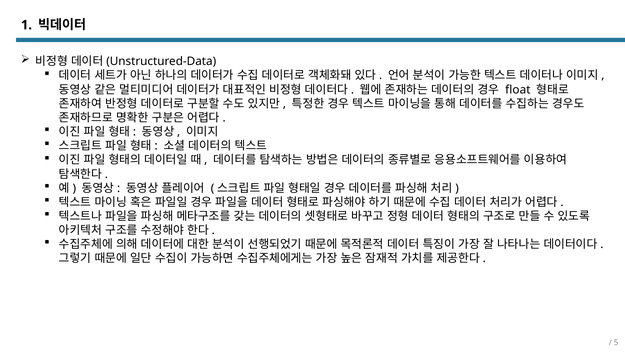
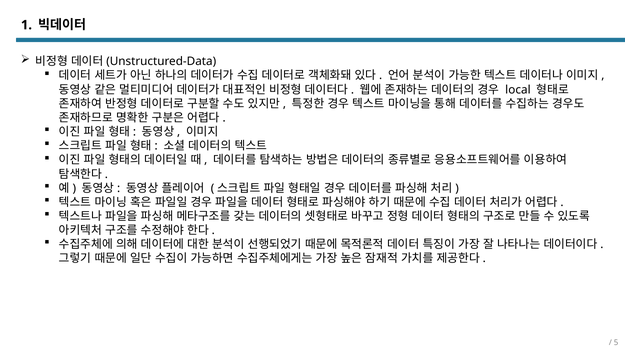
float: float -> local (518, 90)
